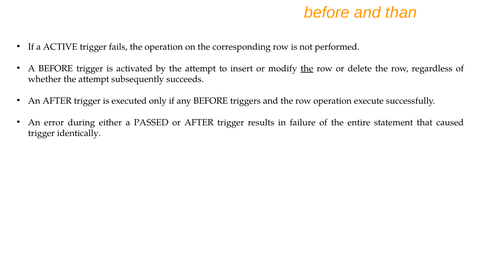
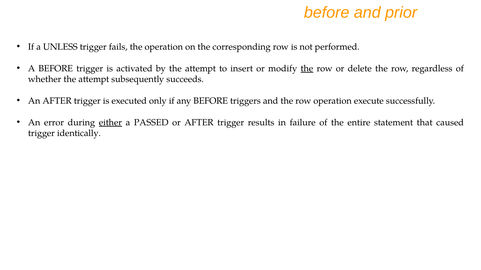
than: than -> prior (401, 13)
ACTIVE: ACTIVE -> UNLESS (60, 47)
either underline: none -> present (110, 123)
